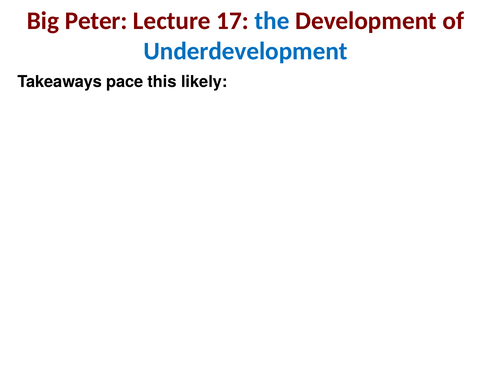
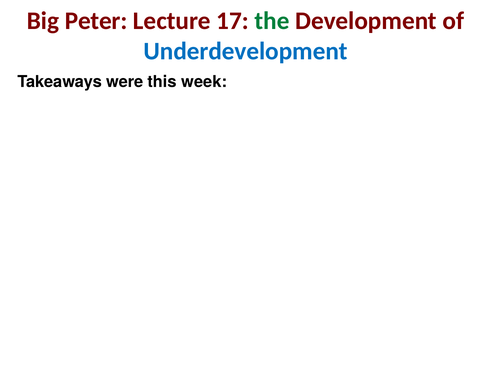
the colour: blue -> green (272, 21)
pace: pace -> were (125, 82)
likely: likely -> week (204, 82)
